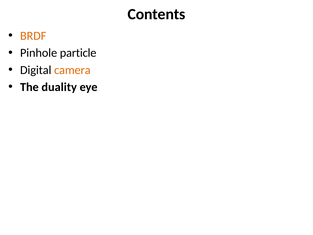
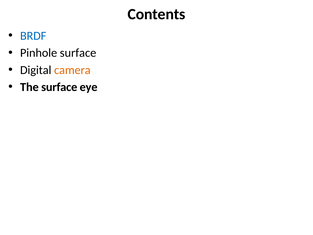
BRDF colour: orange -> blue (33, 36)
Pinhole particle: particle -> surface (78, 53)
The duality: duality -> surface (59, 87)
